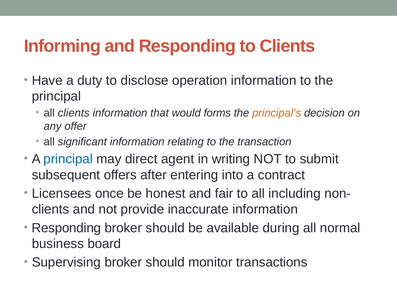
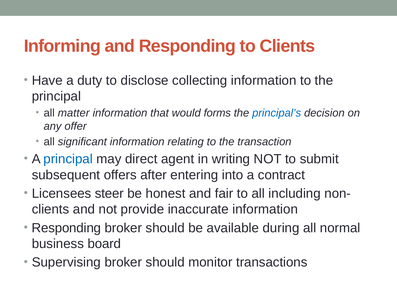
operation: operation -> collecting (200, 80)
all clients: clients -> matter (74, 113)
principal’s colour: orange -> blue (277, 113)
once: once -> steer (109, 193)
